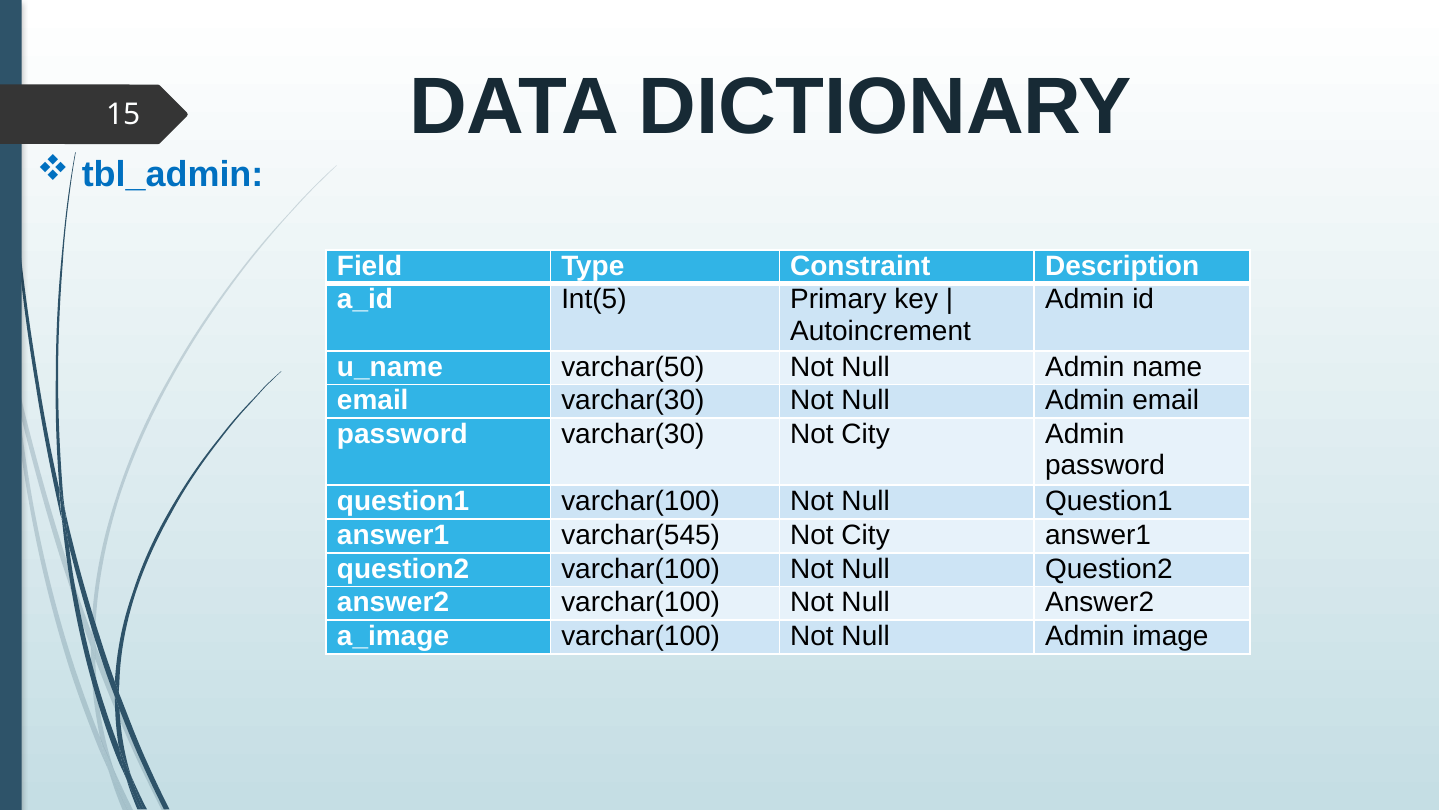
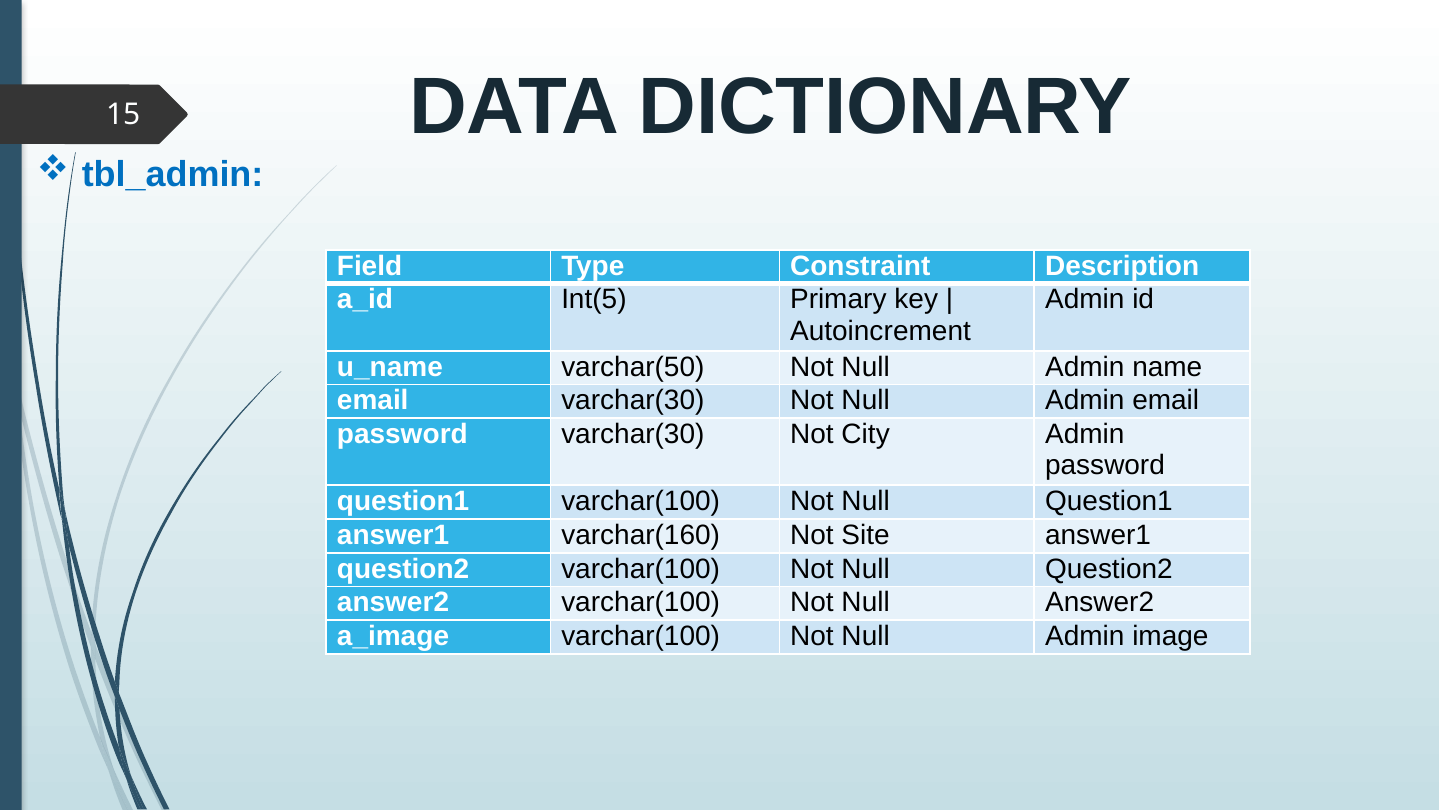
varchar(545: varchar(545 -> varchar(160 (641, 535)
City: City -> Site (866, 535)
